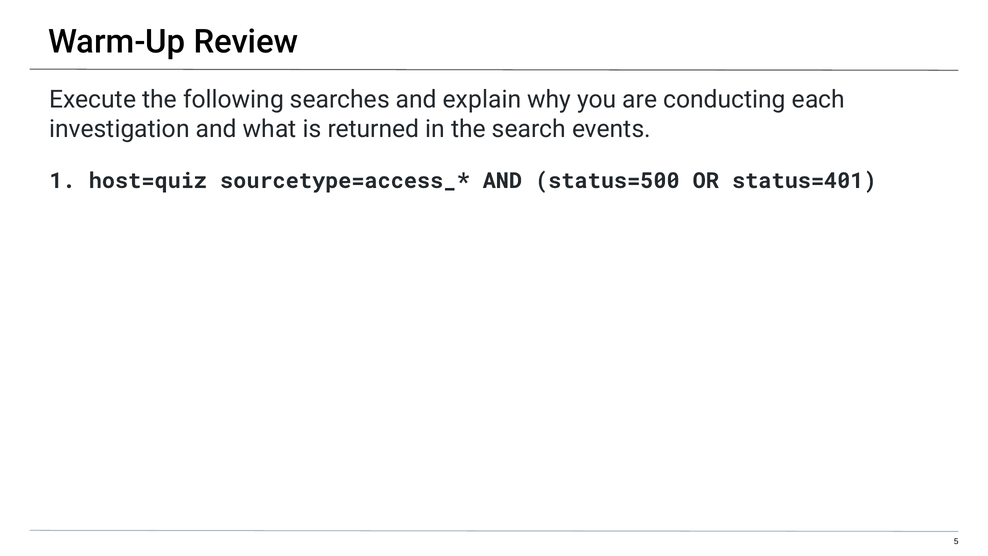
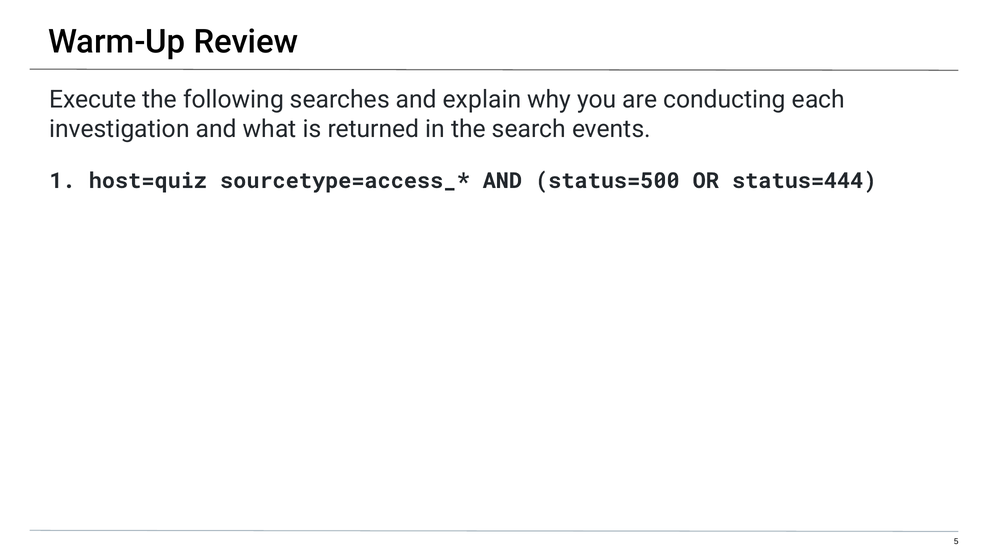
status=401: status=401 -> status=444 (804, 181)
